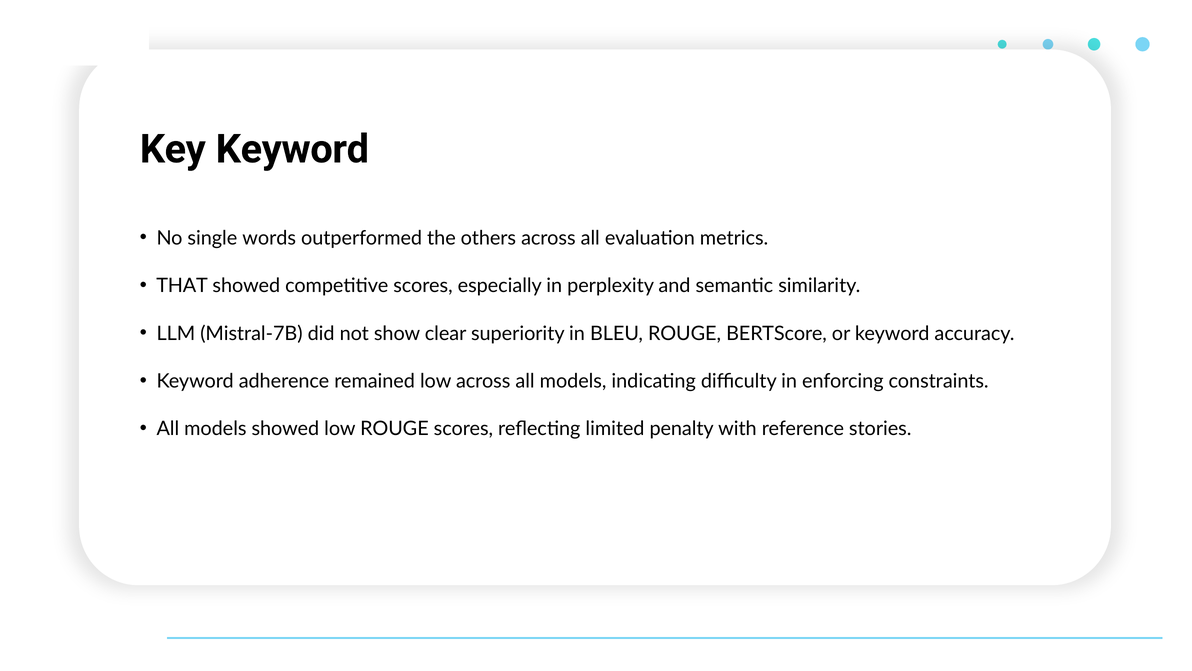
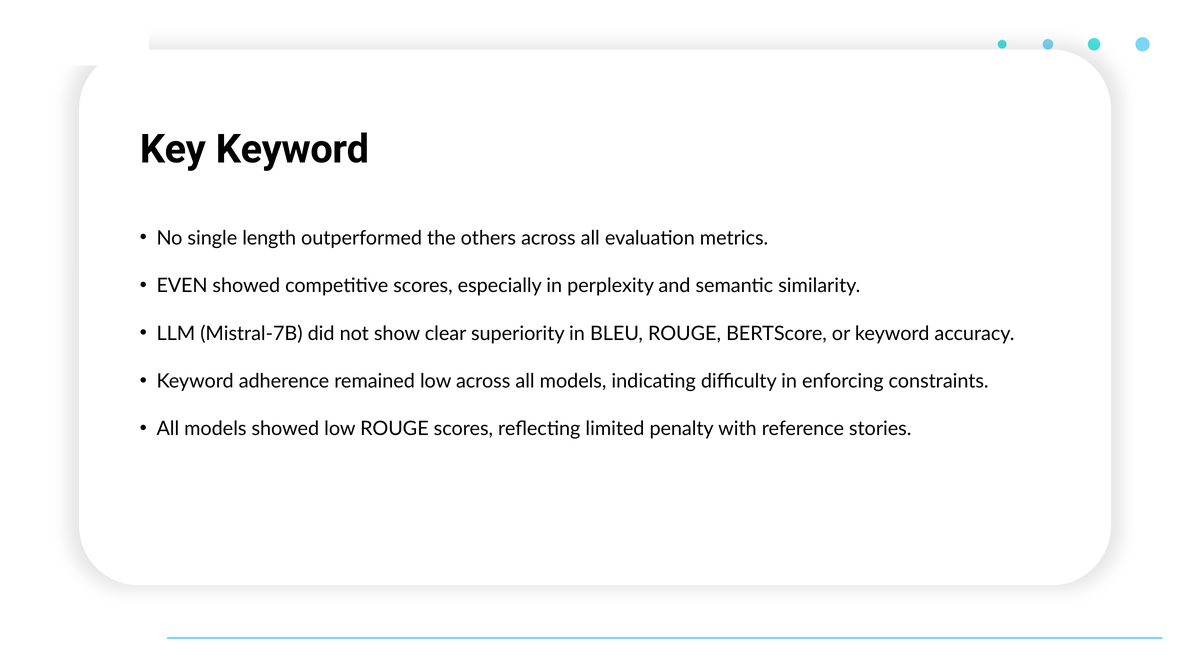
words: words -> length (269, 238)
THAT: THAT -> EVEN (182, 286)
